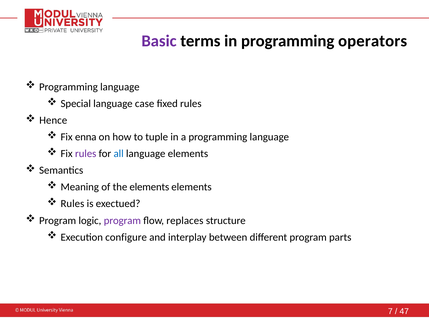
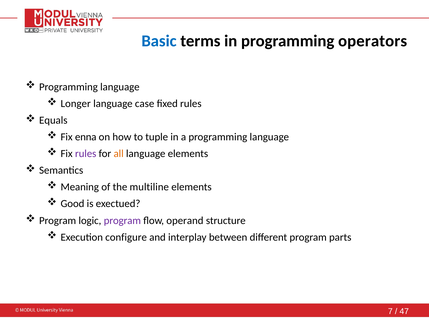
Basic colour: purple -> blue (159, 41)
Special: Special -> Longer (76, 103)
Hence: Hence -> Equals (53, 120)
all colour: blue -> orange (119, 154)
the elements: elements -> multiline (149, 187)
Rules: Rules -> Good (72, 204)
replaces: replaces -> operand (185, 220)
